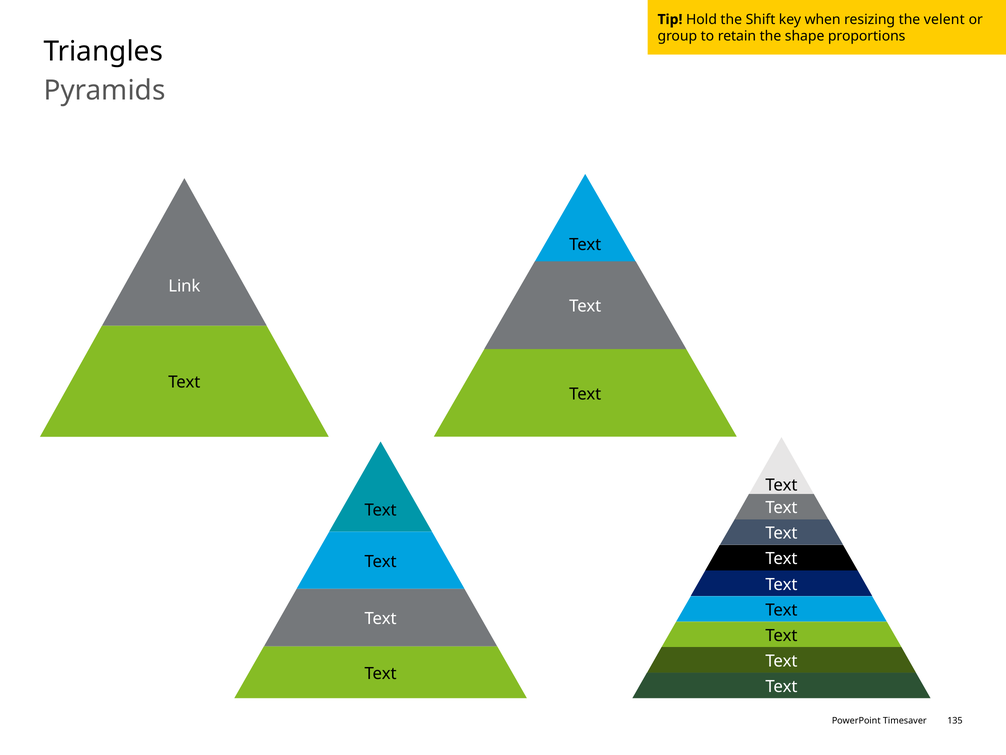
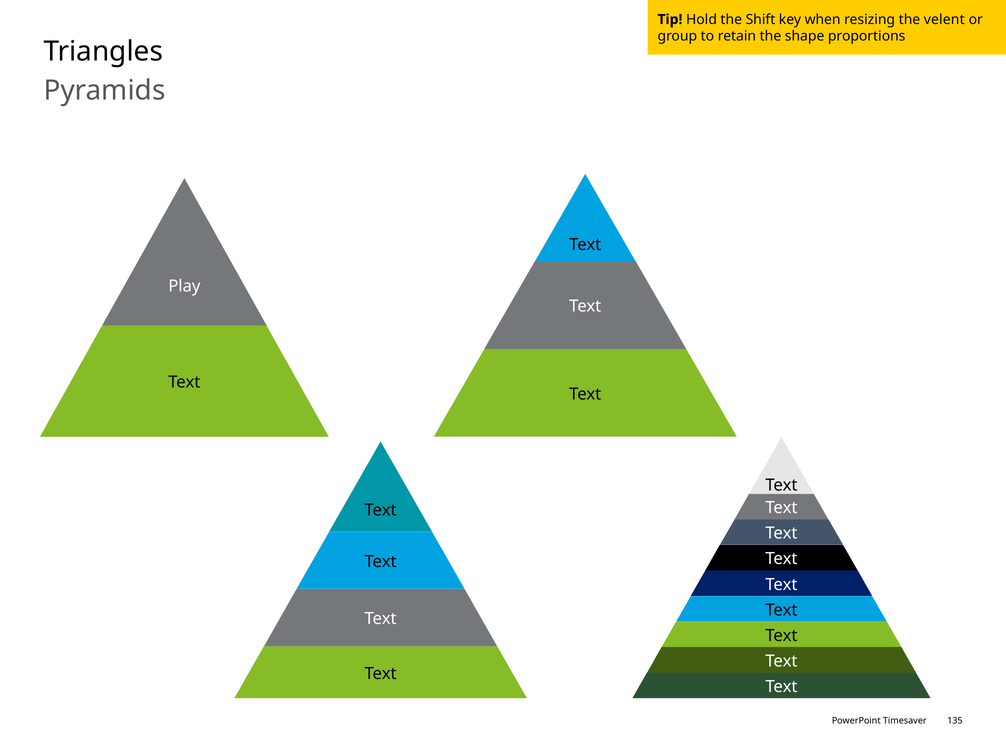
Link: Link -> Play (184, 286)
